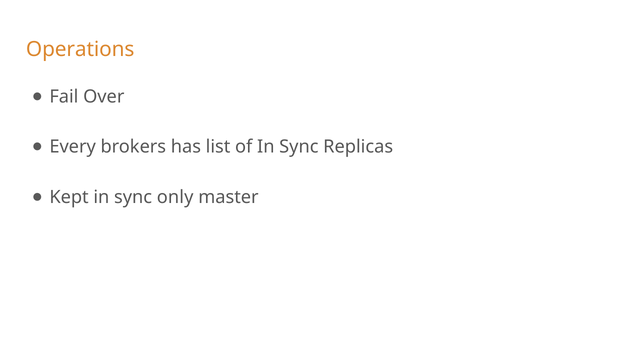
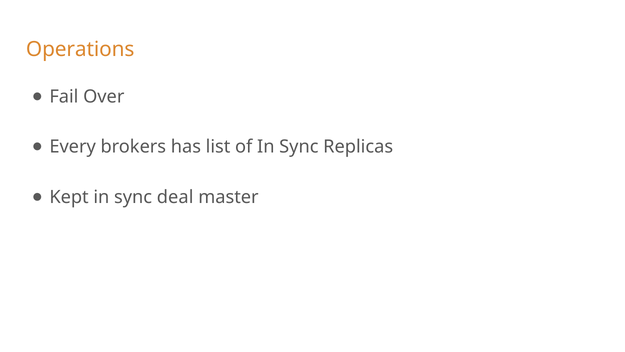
only: only -> deal (175, 197)
